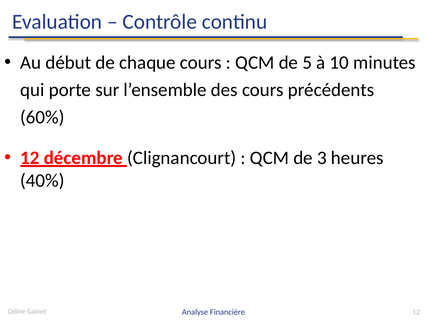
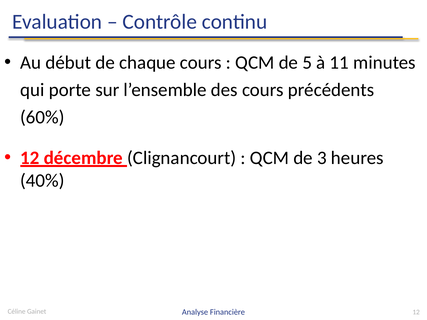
10: 10 -> 11 (339, 63)
